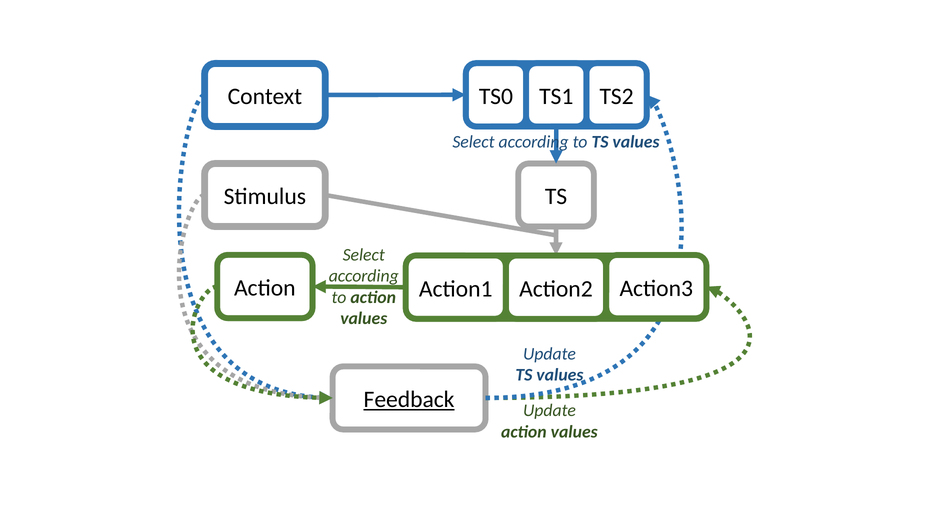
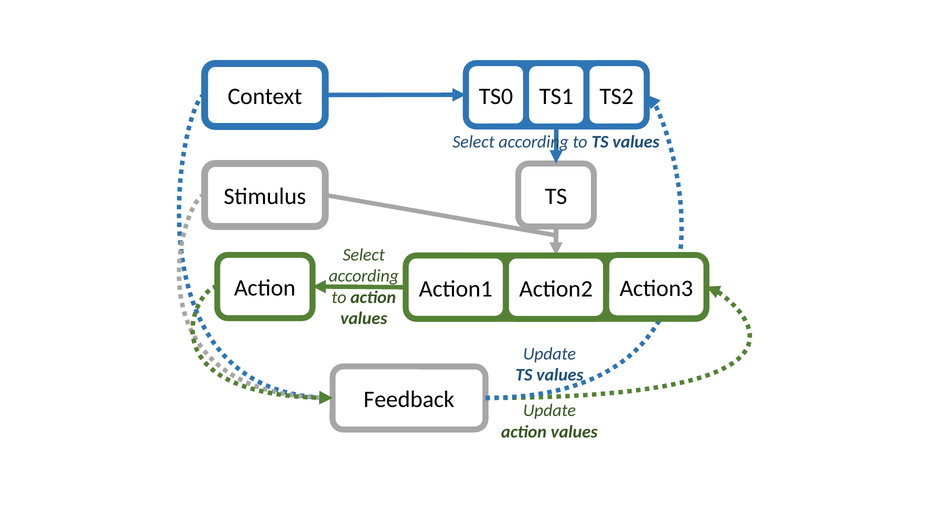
Feedback underline: present -> none (409, 400)
